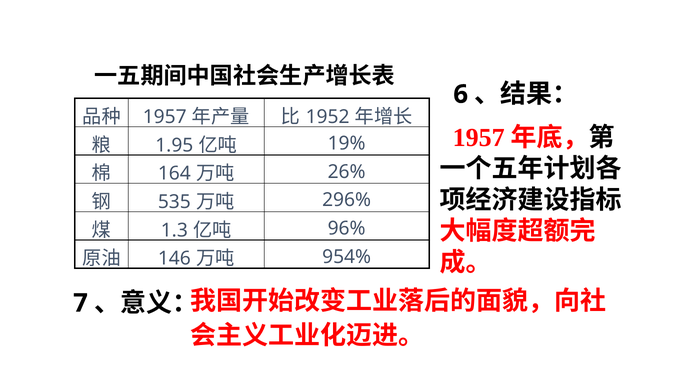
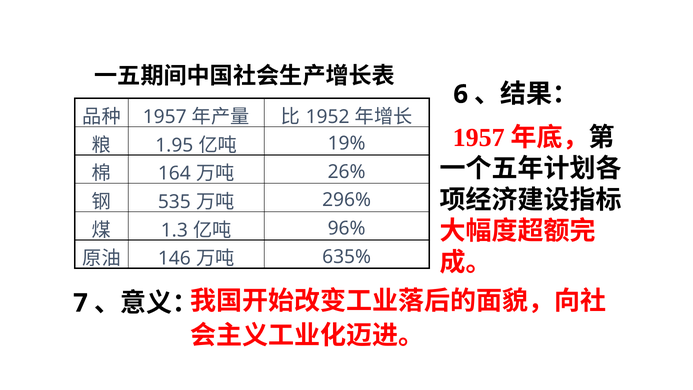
954%: 954% -> 635% (347, 257)
